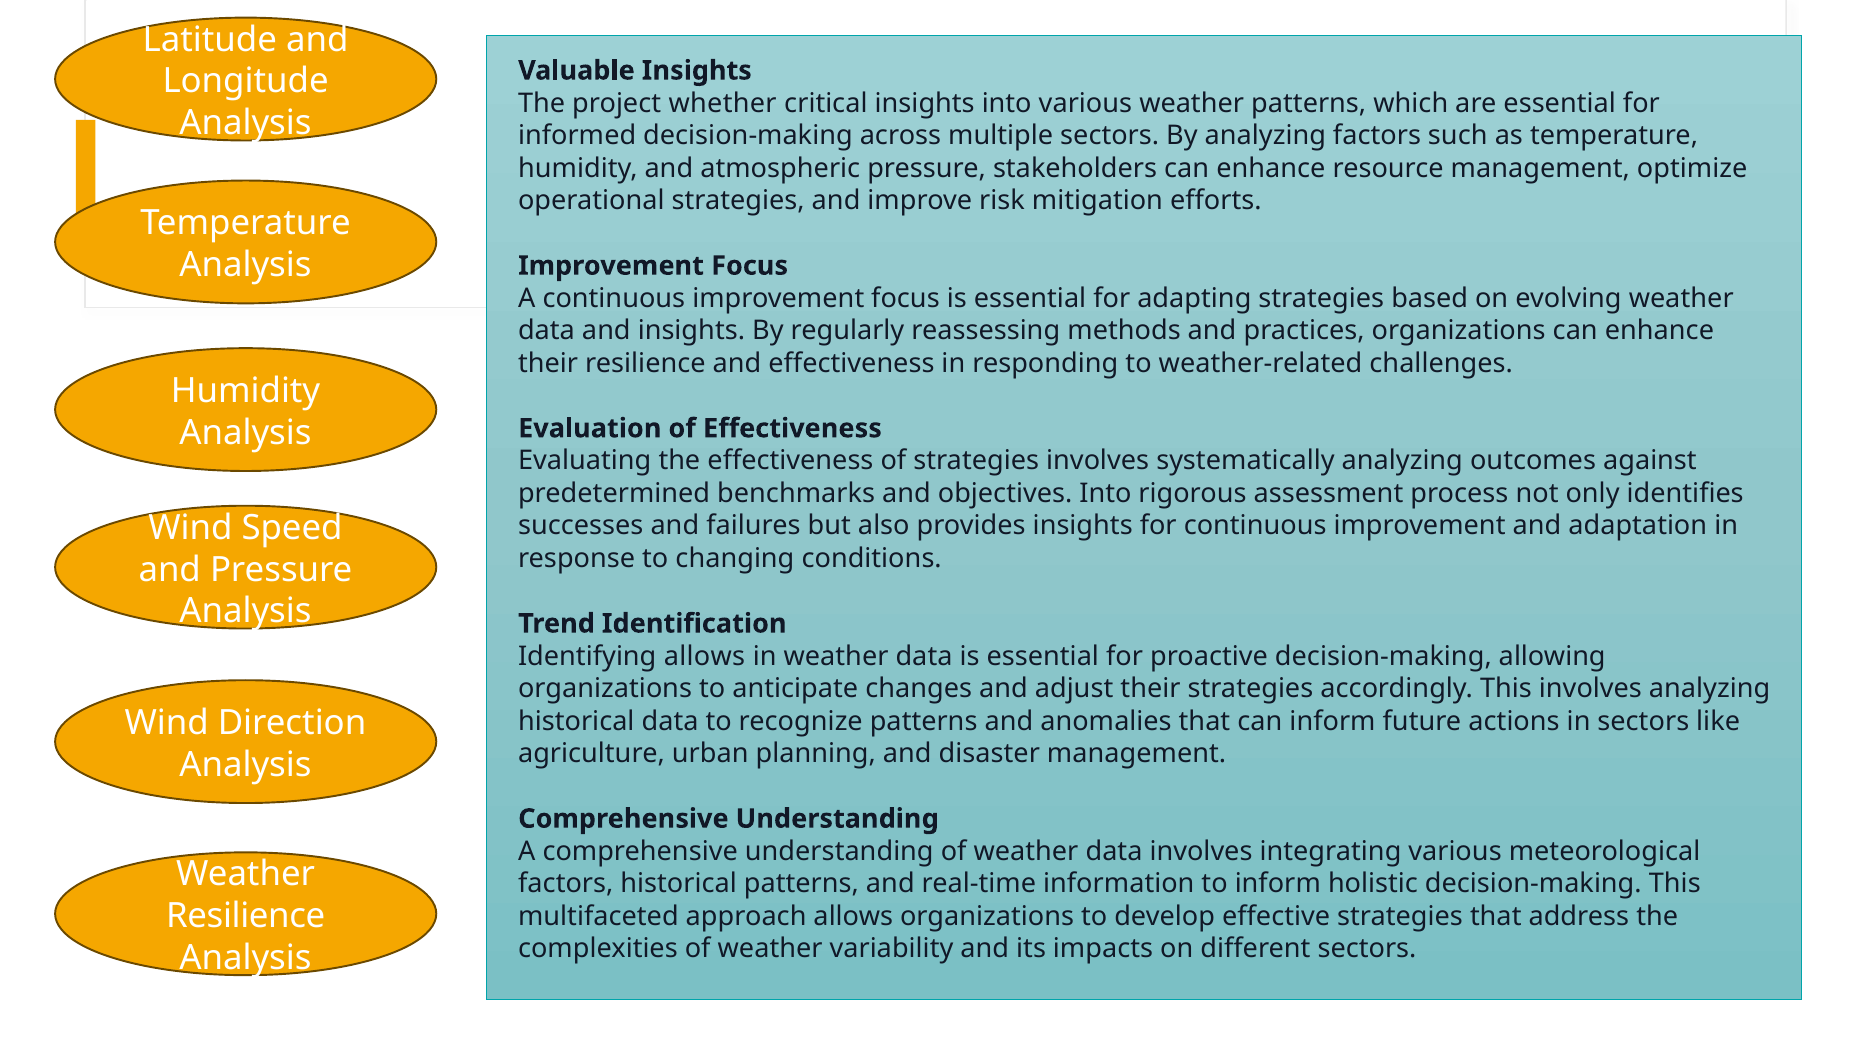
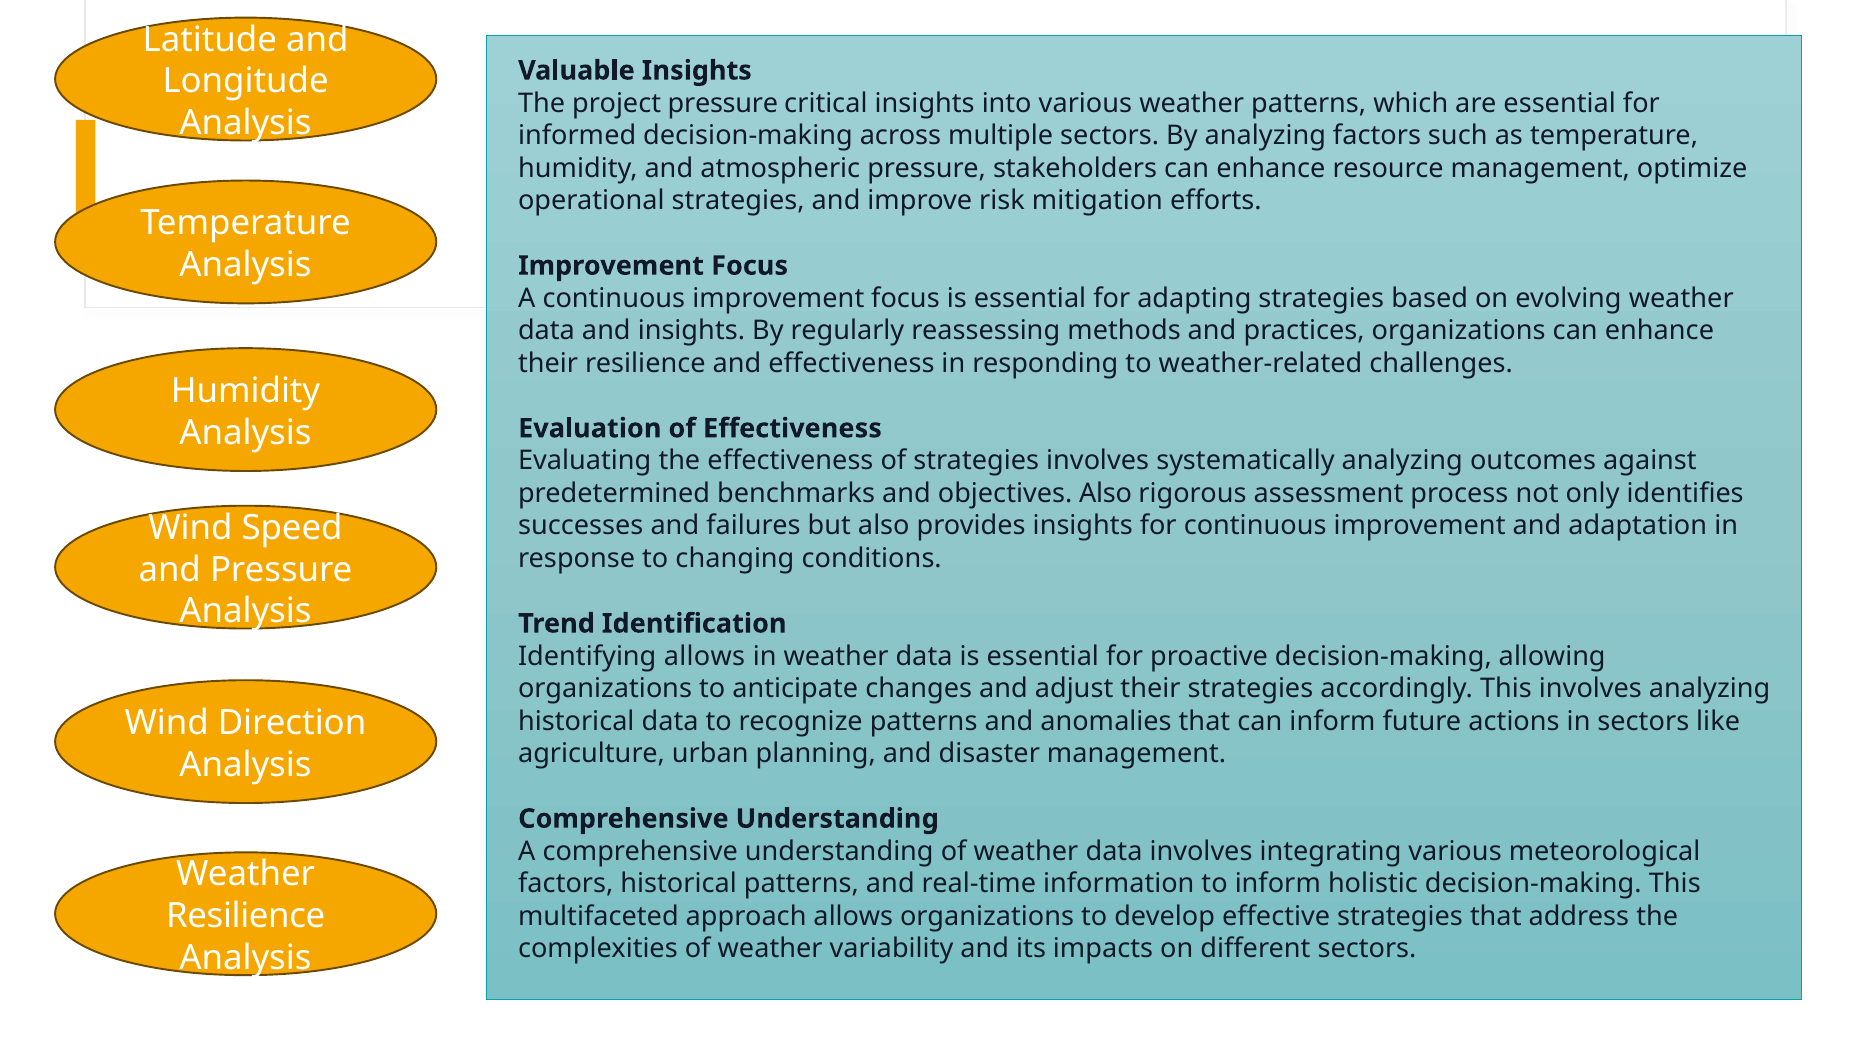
project whether: whether -> pressure (723, 103)
objectives Into: Into -> Also (1106, 493)
